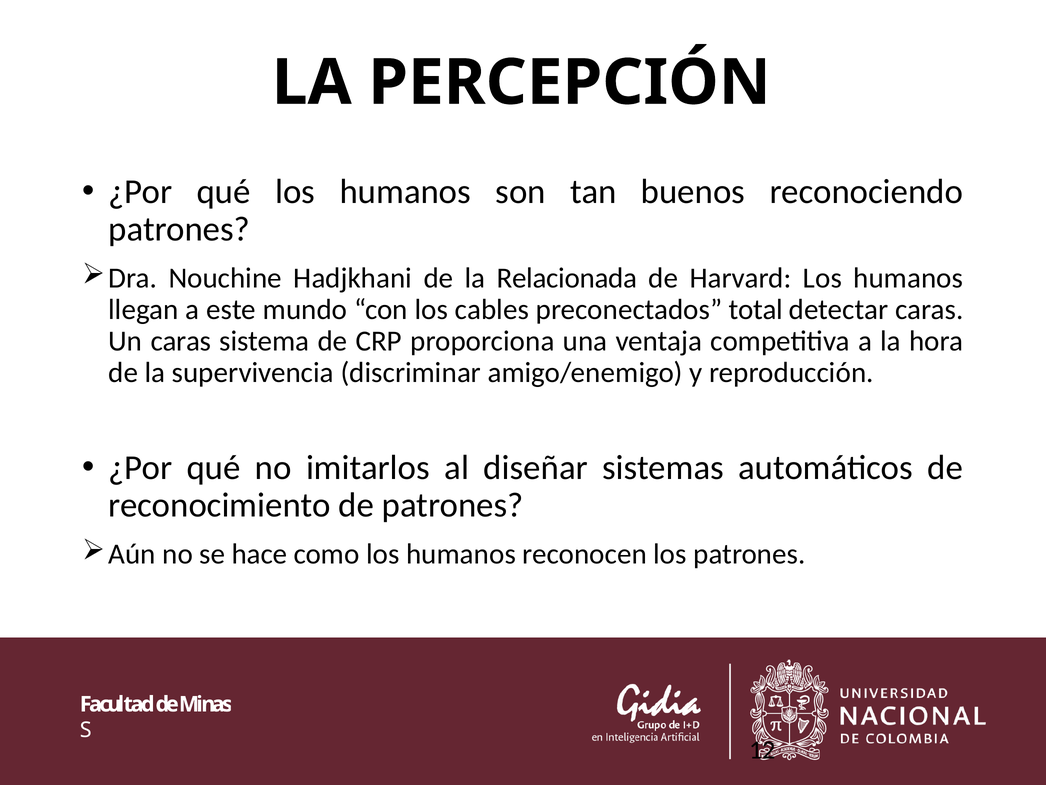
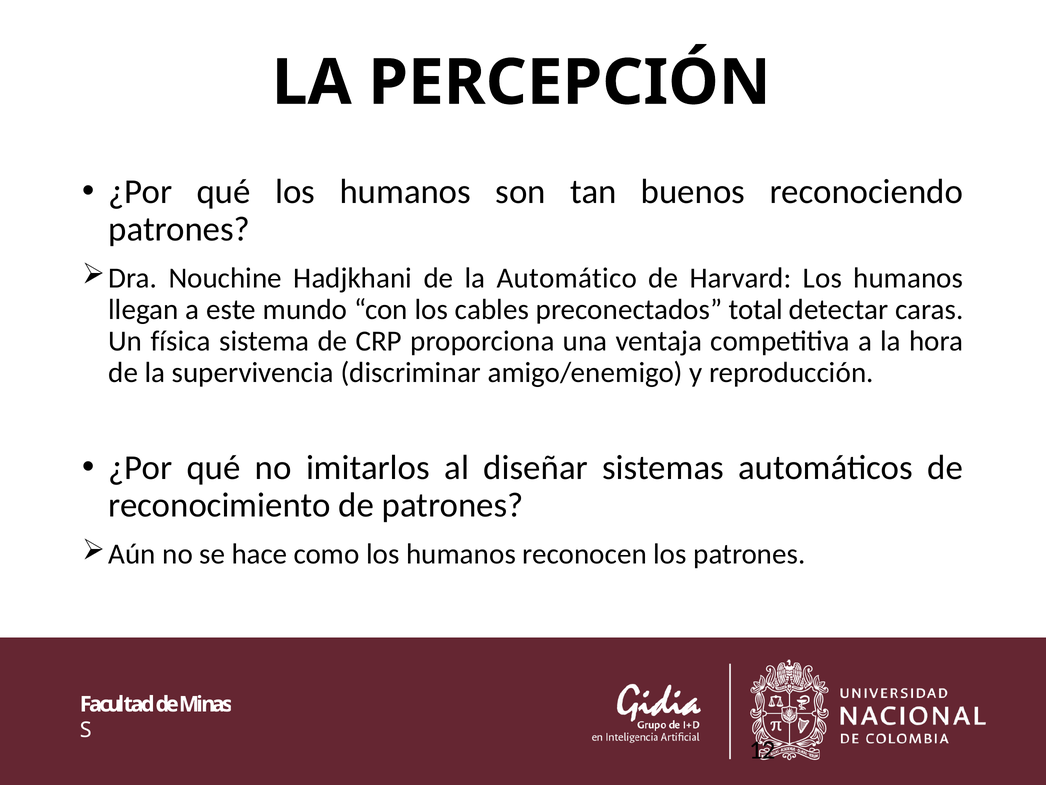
Relacionada: Relacionada -> Automático (567, 278)
Un caras: caras -> física (181, 341)
